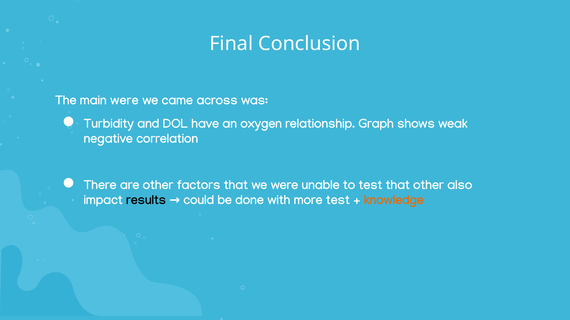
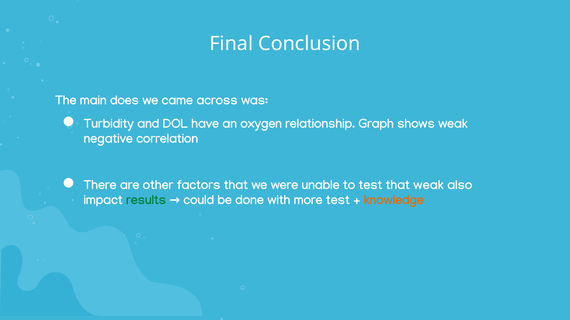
main were: were -> does (125, 101)
that other: other -> weak (428, 185)
results colour: black -> green (146, 200)
